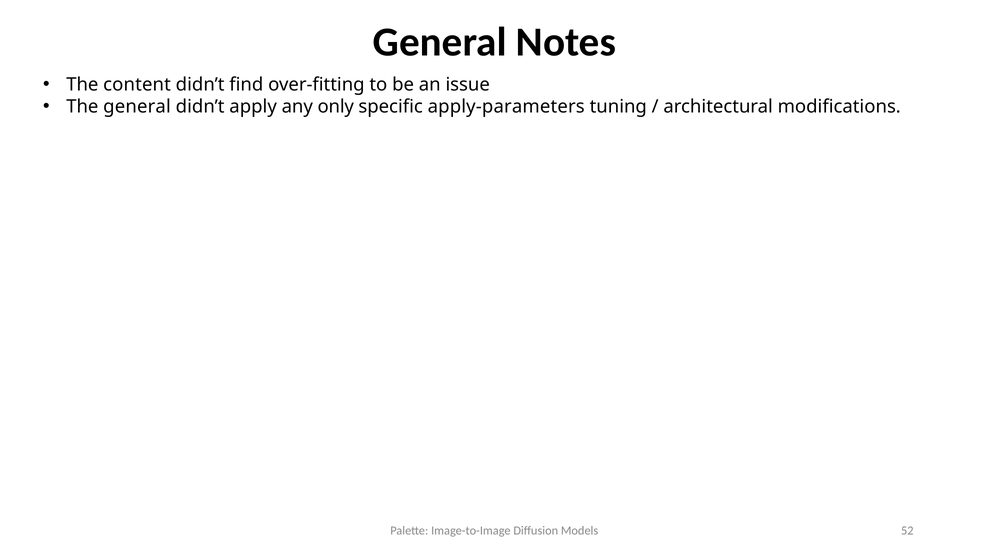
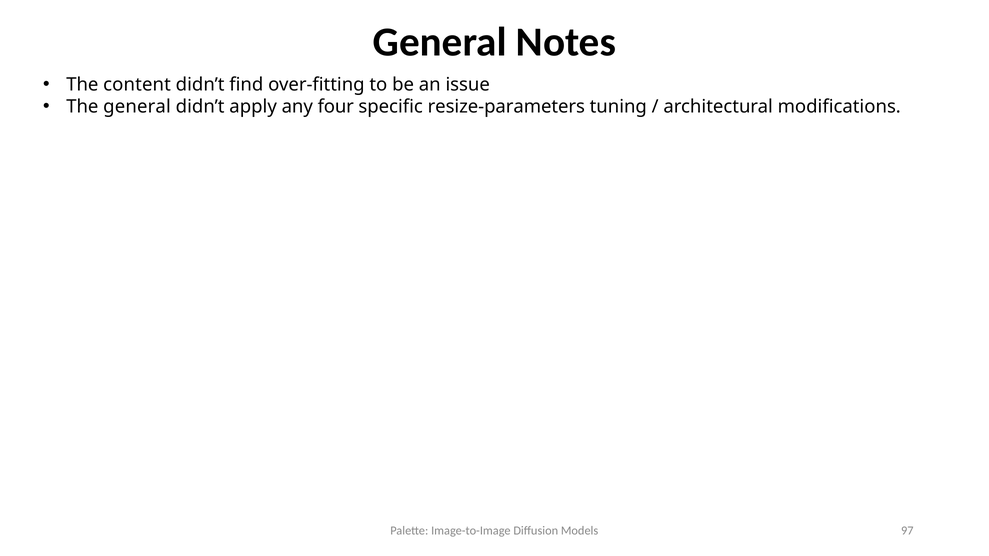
only: only -> four (336, 107)
apply-parameters: apply-parameters -> resize-parameters (506, 107)
52: 52 -> 97 (907, 531)
